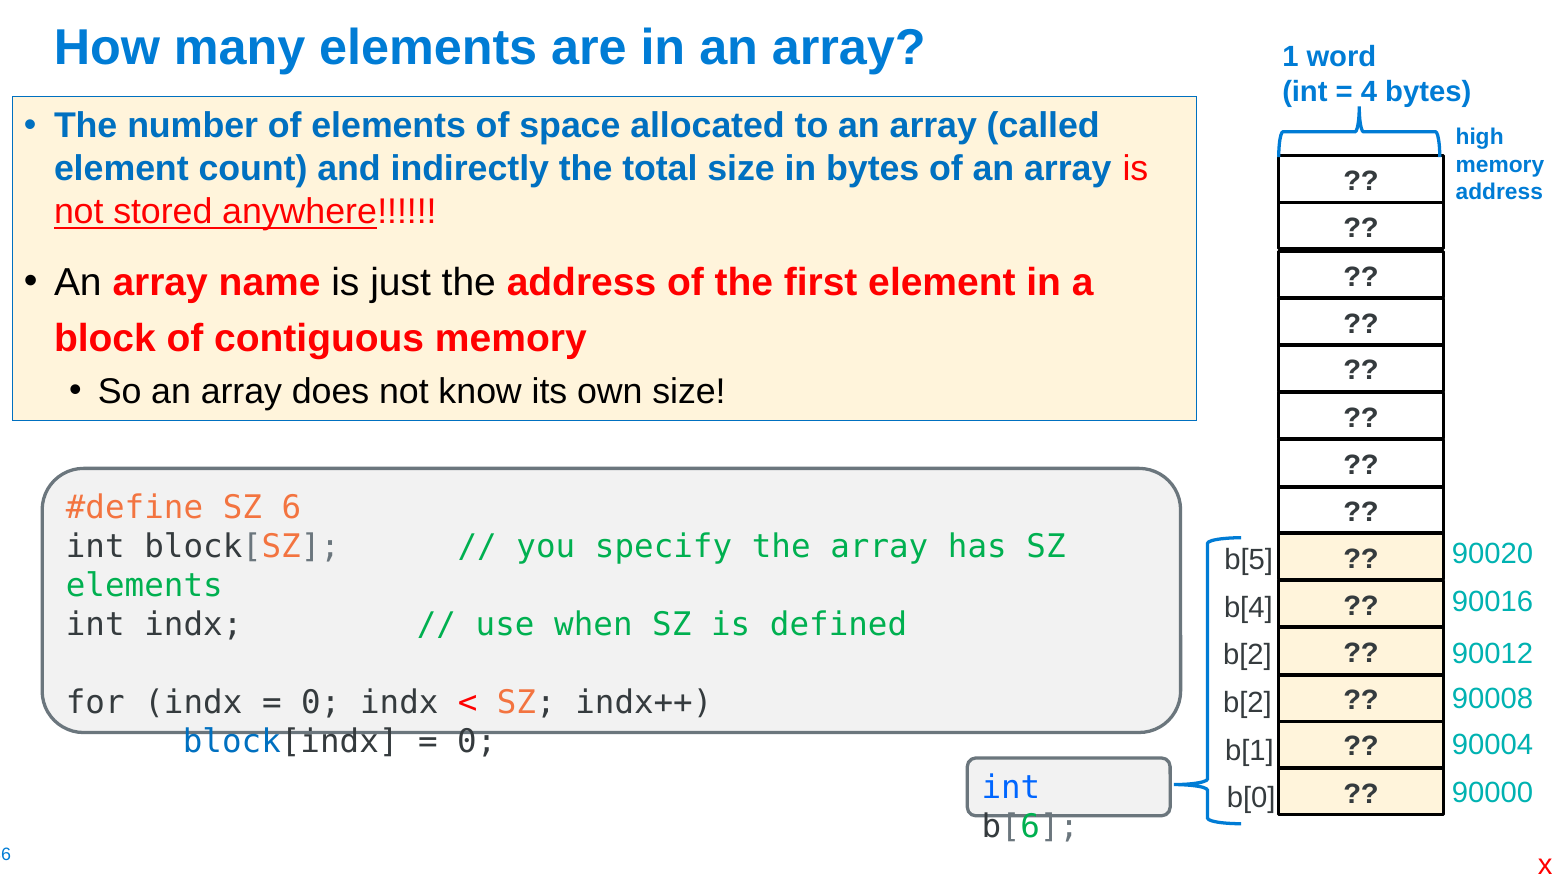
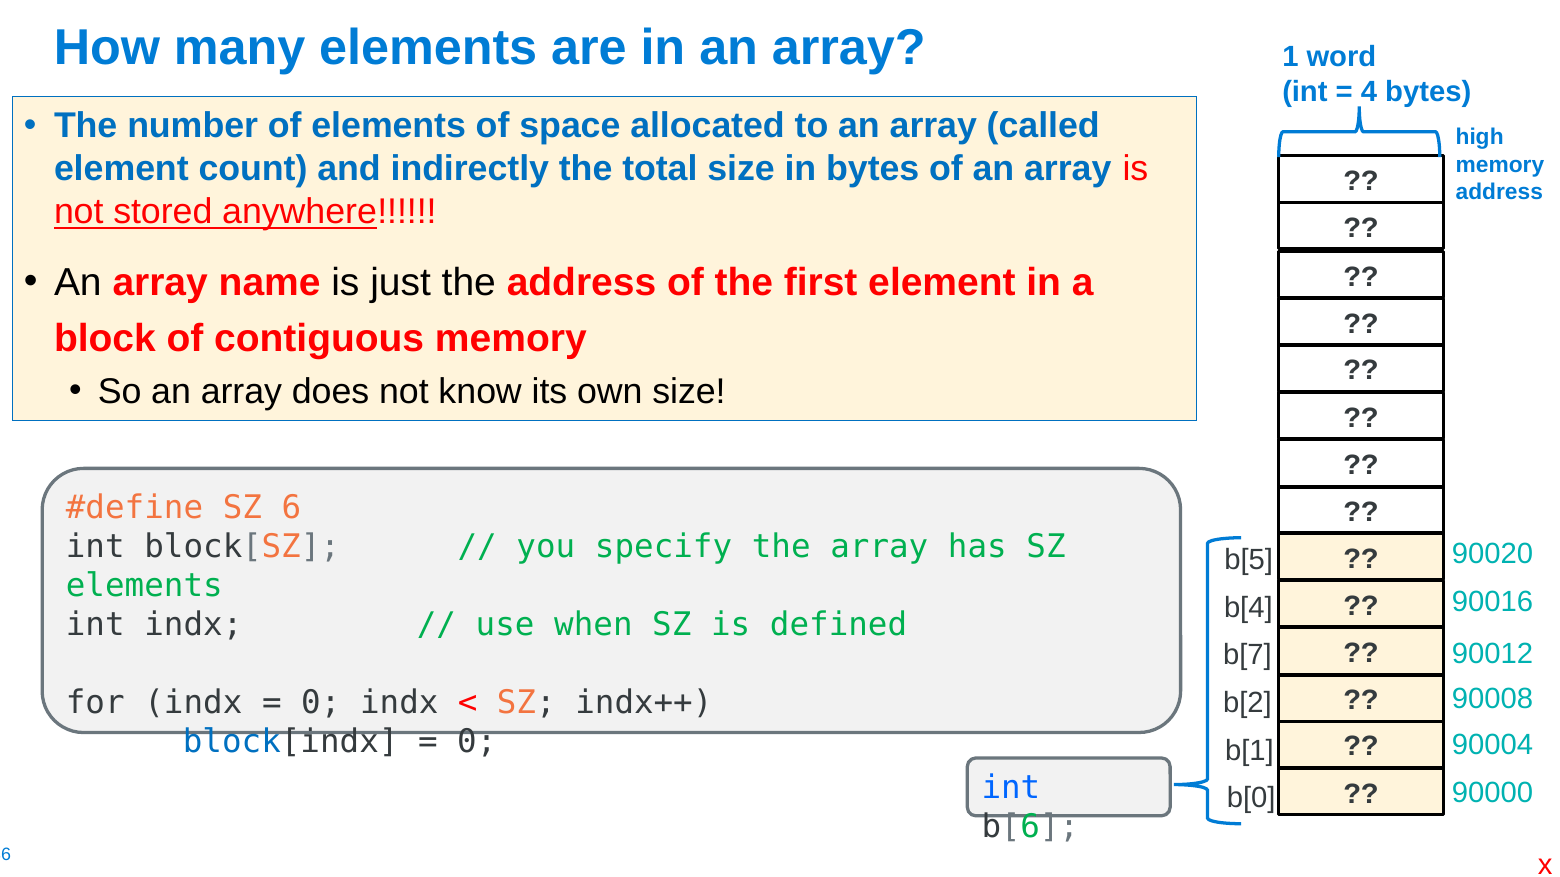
b[2: b[2 -> b[7 (1247, 655)
